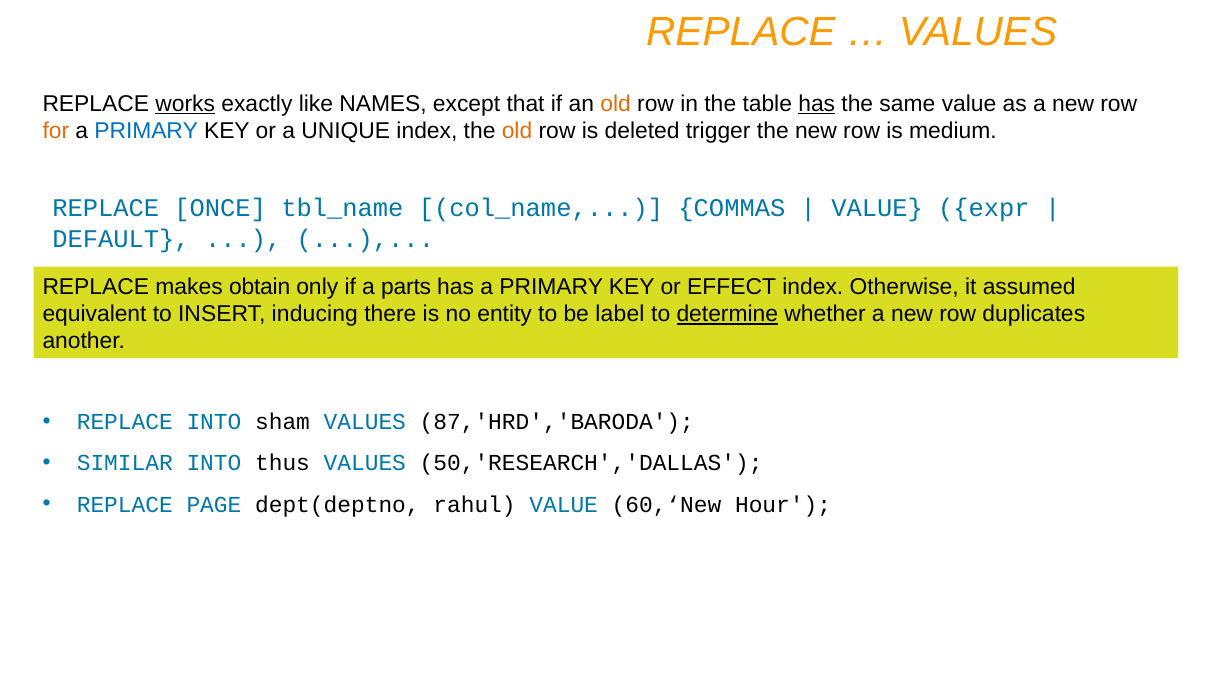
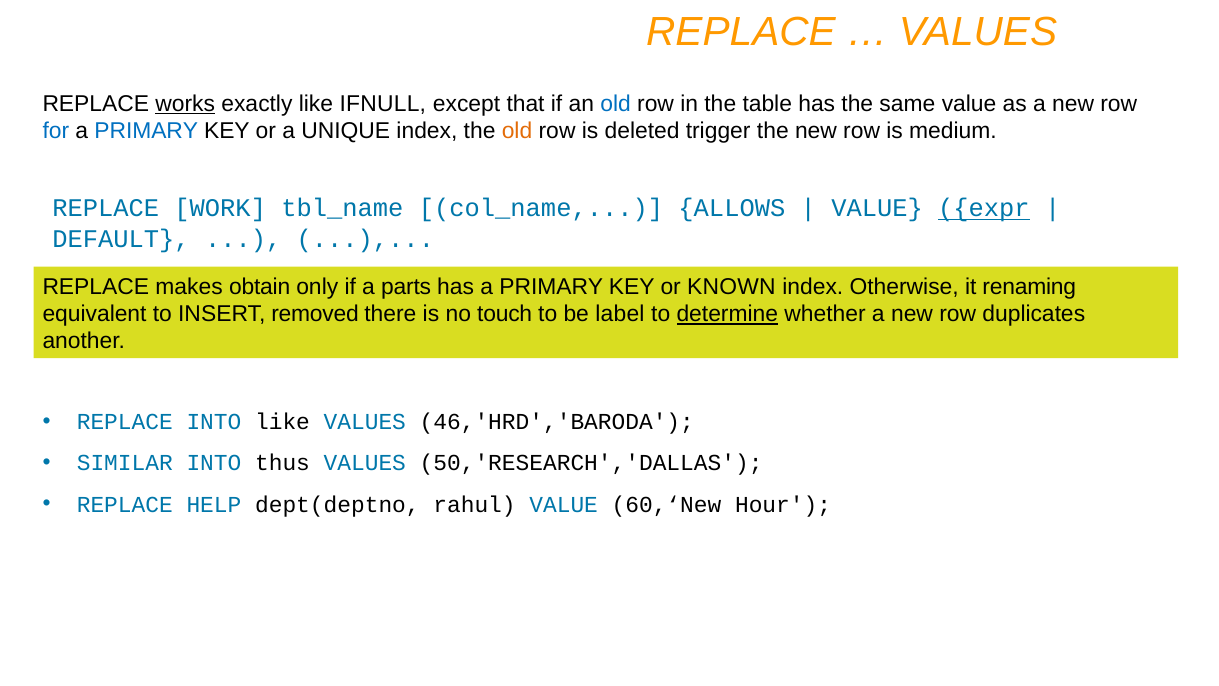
NAMES: NAMES -> IFNULL (383, 104)
old colour: orange -> blue (616, 104)
has underline: present -> none (817, 104)
for colour: orange -> blue (56, 131)
ONCE: ONCE -> WORK (220, 208)
COMMAS: COMMAS -> ALLOWS (732, 208)
expr underline: none -> present (984, 208)
EFFECT: EFFECT -> KNOWN (731, 286)
assumed: assumed -> renaming (1029, 286)
inducing: inducing -> removed (315, 314)
entity: entity -> touch (505, 314)
INTO sham: sham -> like (283, 422)
87,'HRD','BARODA: 87,'HRD','BARODA -> 46,'HRD','BARODA (557, 422)
PAGE: PAGE -> HELP (214, 504)
